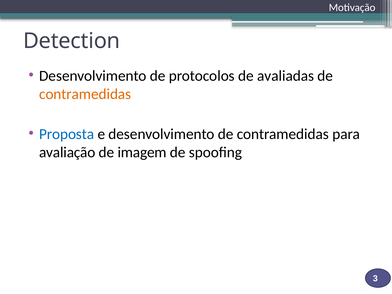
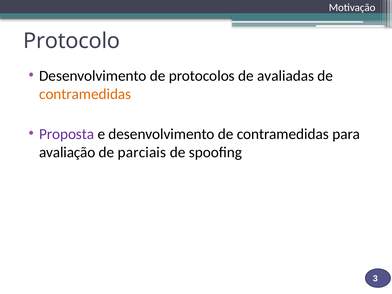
Detection: Detection -> Protocolo (72, 41)
Proposta colour: blue -> purple (67, 134)
imagem: imagem -> parciais (142, 152)
